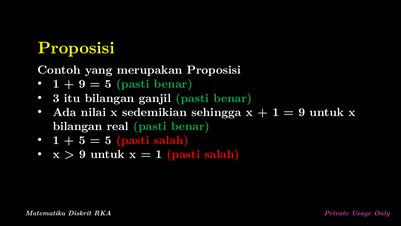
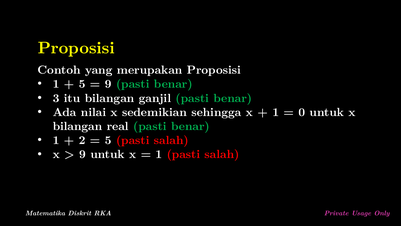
9: 9 -> 5 (82, 84)
5: 5 -> 9 (108, 84)
9: 9 -> 0 (302, 112)
5: 5 -> 2 (82, 140)
